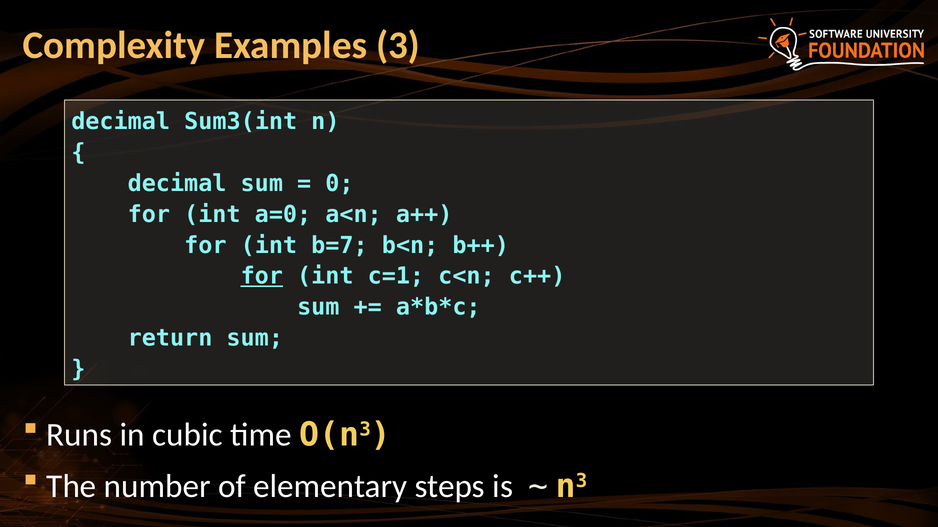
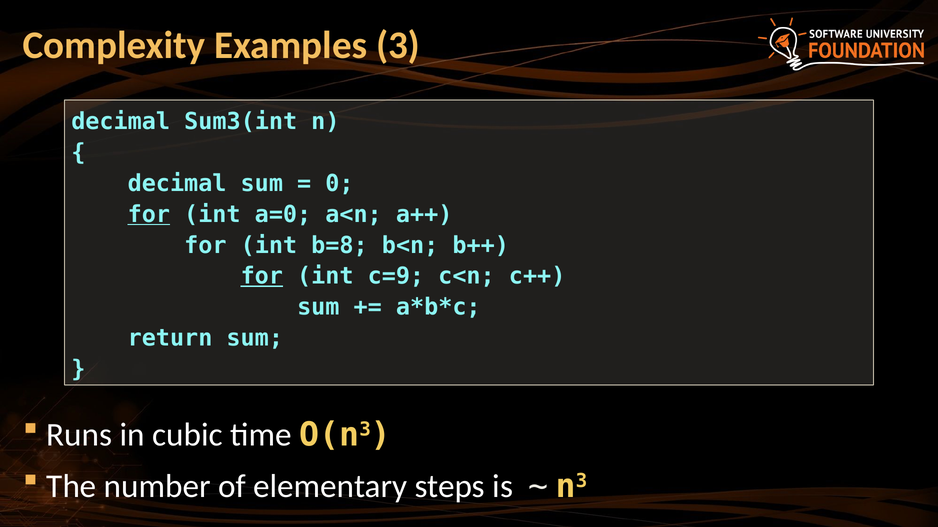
for underline: none -> present (149, 215)
b=7: b=7 -> b=8 (339, 246)
c=1: c=1 -> c=9 (396, 277)
